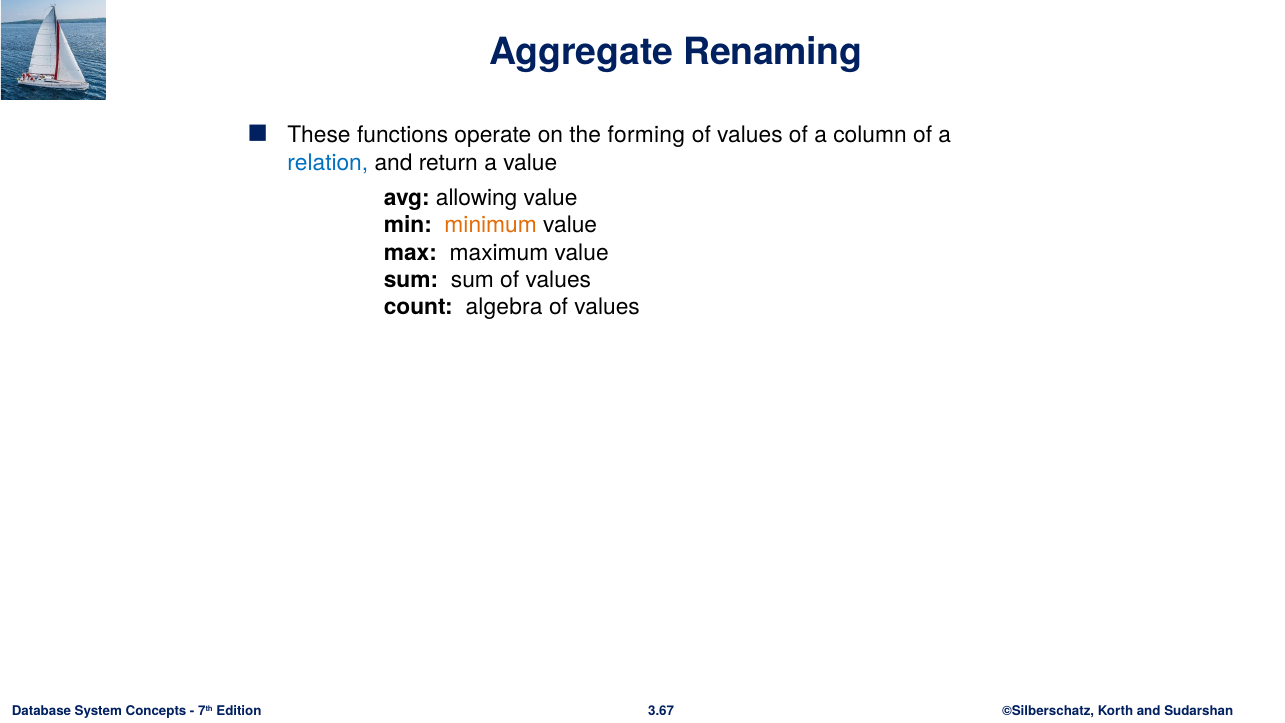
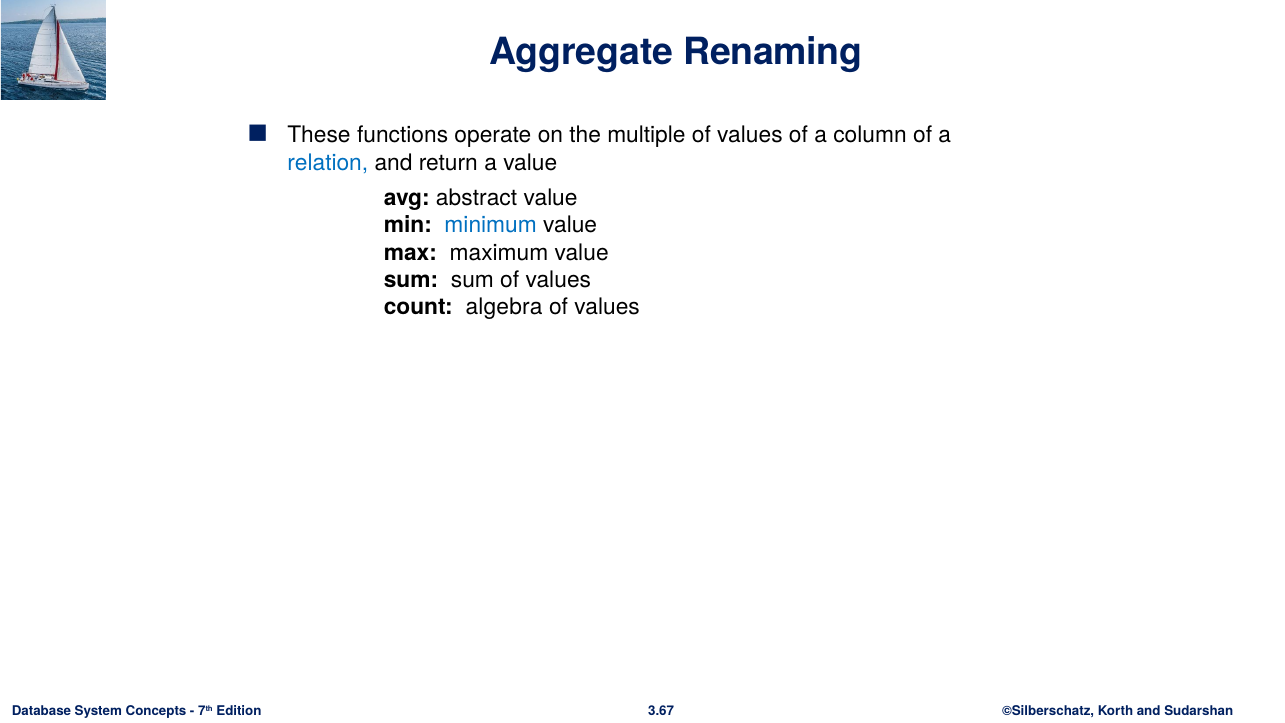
forming: forming -> multiple (646, 135)
allowing: allowing -> abstract (477, 198)
minimum colour: orange -> blue (491, 225)
